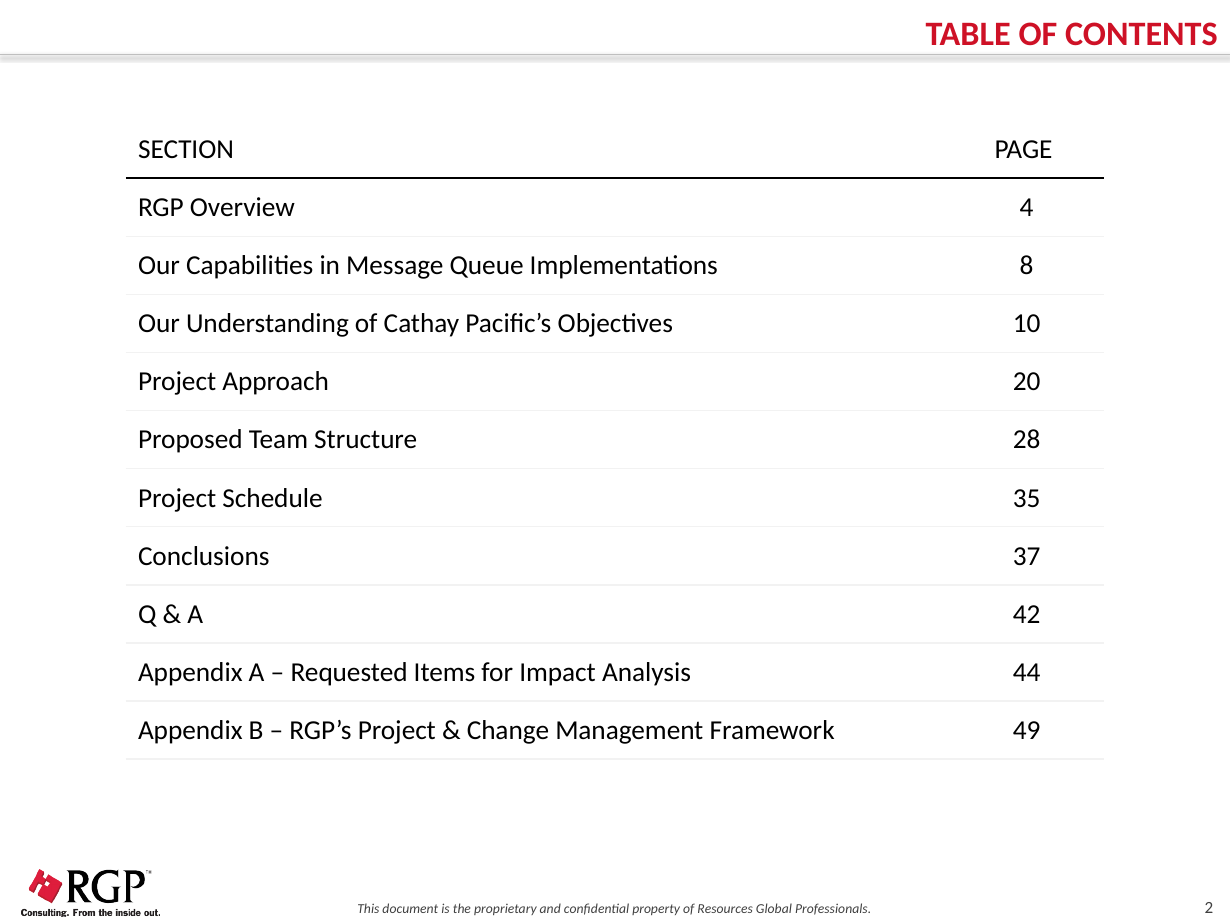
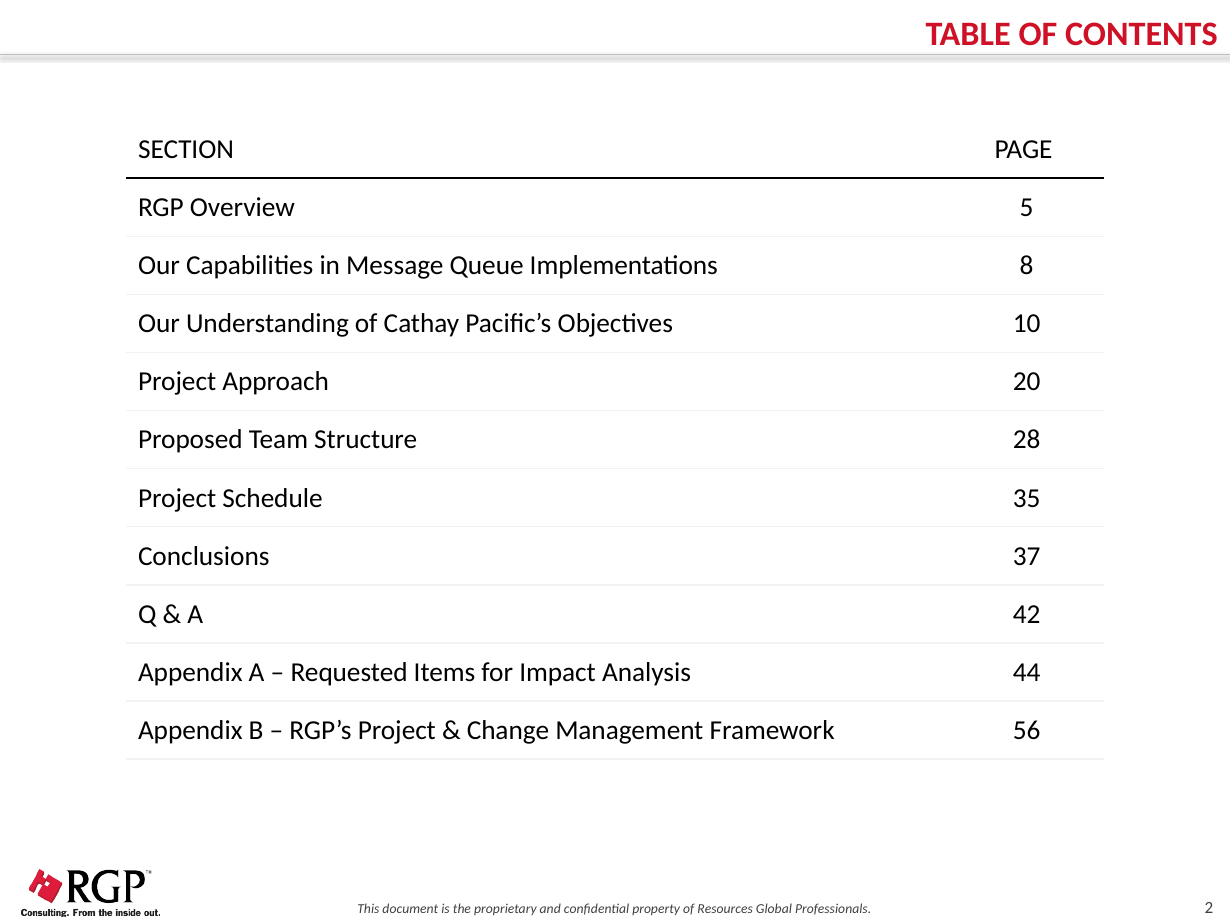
4: 4 -> 5 (1027, 207)
49: 49 -> 56 (1027, 730)
